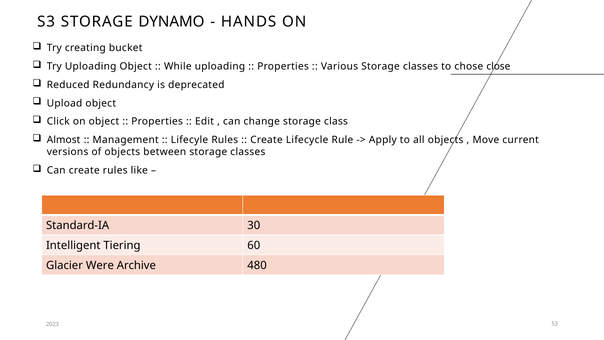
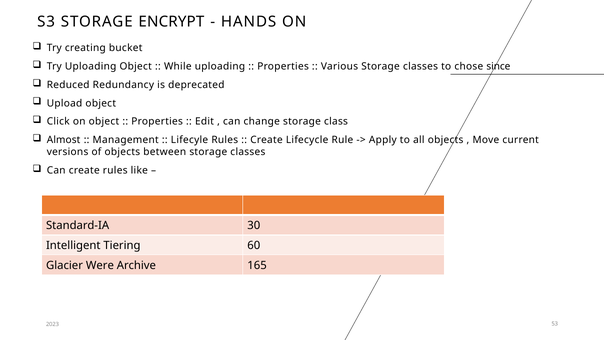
DYNAMO: DYNAMO -> ENCRYPT (171, 22)
close: close -> since (498, 66)
480: 480 -> 165 (257, 265)
